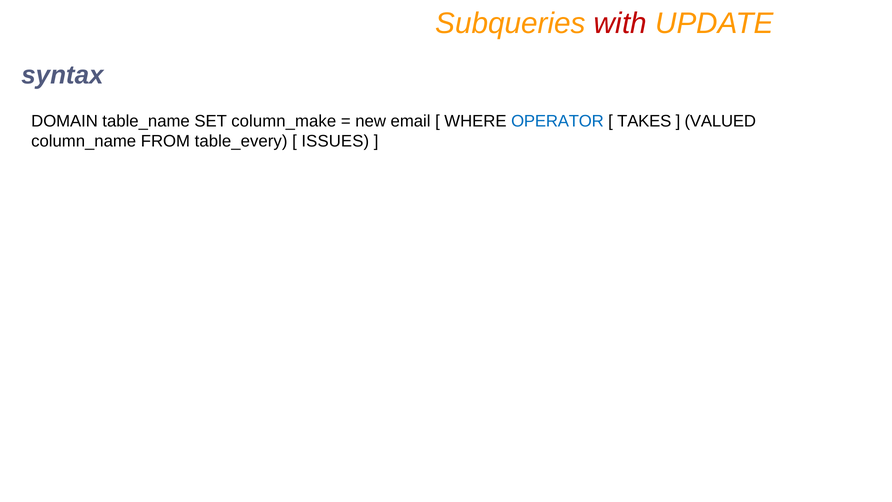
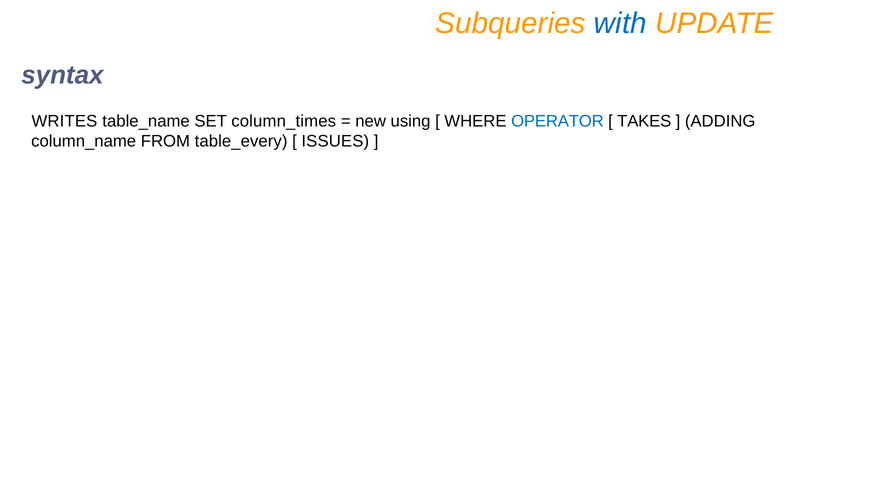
with colour: red -> blue (620, 23)
DOMAIN: DOMAIN -> WRITES (64, 121)
column_make: column_make -> column_times (284, 121)
email: email -> using (411, 121)
VALUED: VALUED -> ADDING (720, 121)
